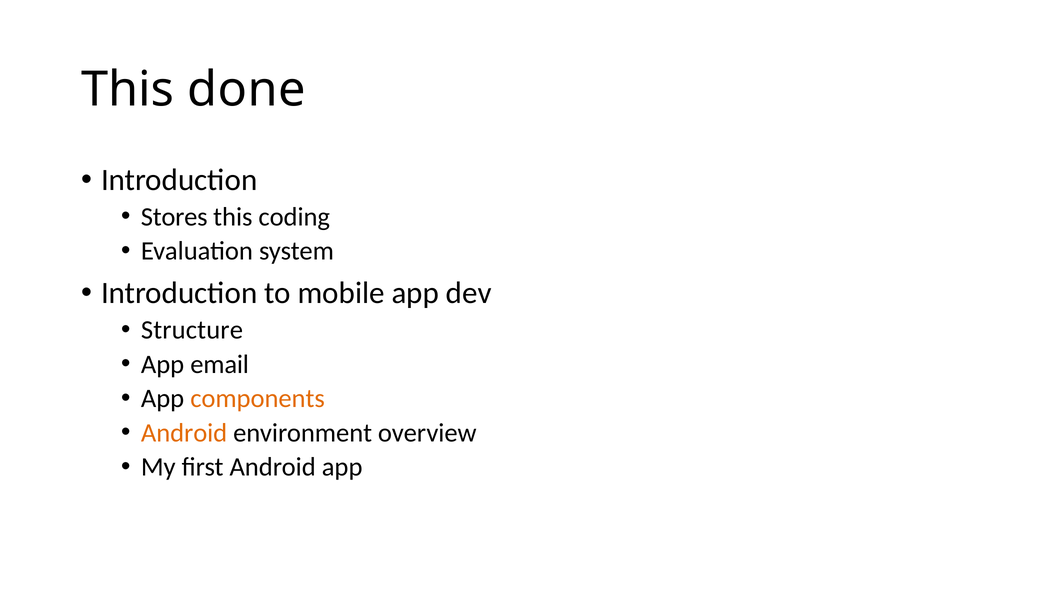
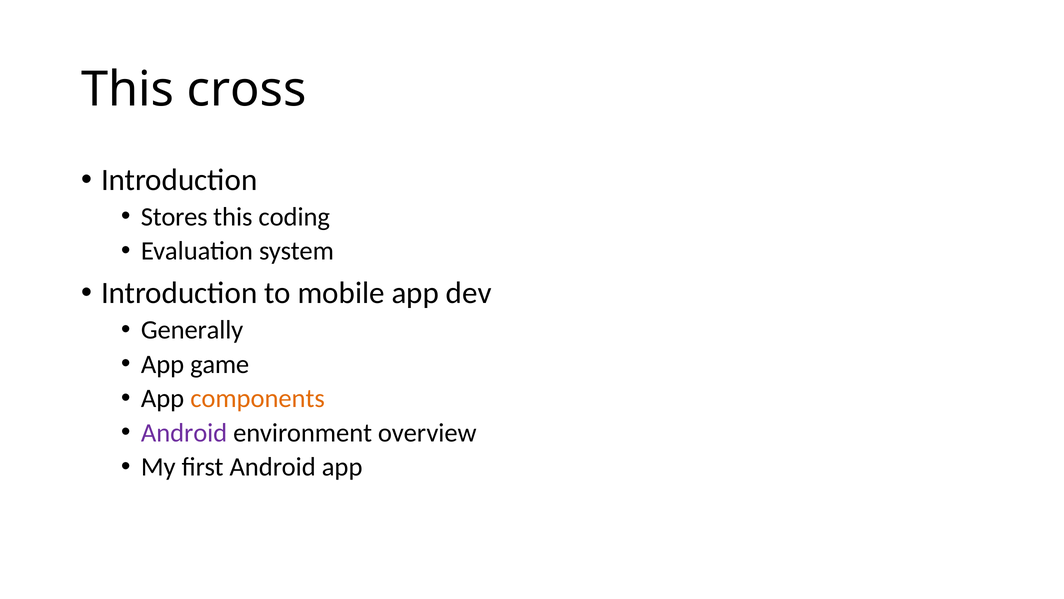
done: done -> cross (247, 89)
Structure: Structure -> Generally (192, 330)
email: email -> game (220, 364)
Android colour: orange -> purple (184, 432)
